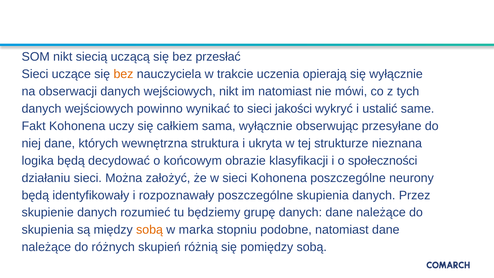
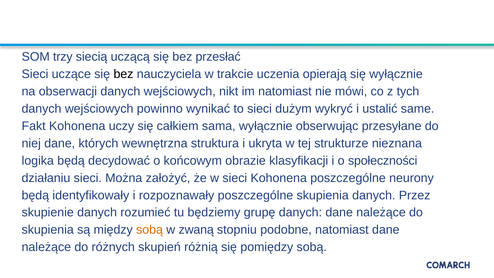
SOM nikt: nikt -> trzy (63, 57)
bez colour: orange -> black (123, 74)
jakości: jakości -> dużym (294, 109)
marka: marka -> zwaną (196, 230)
